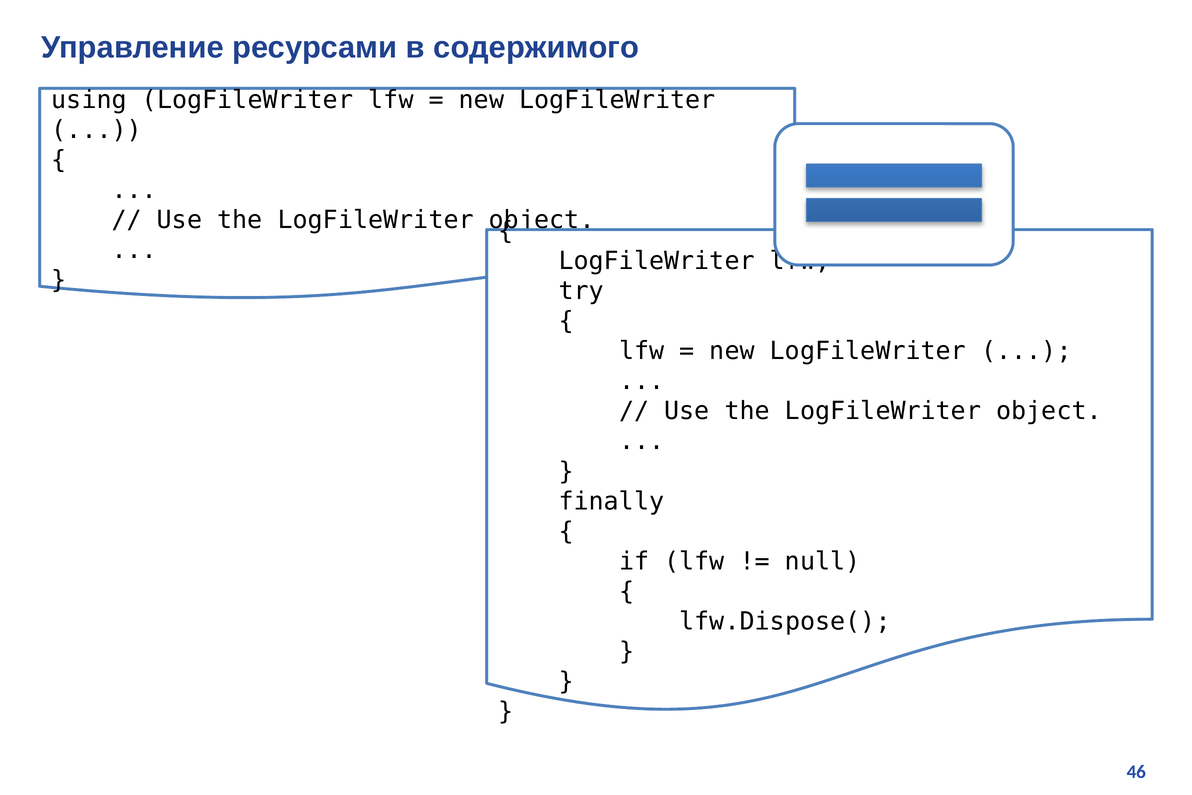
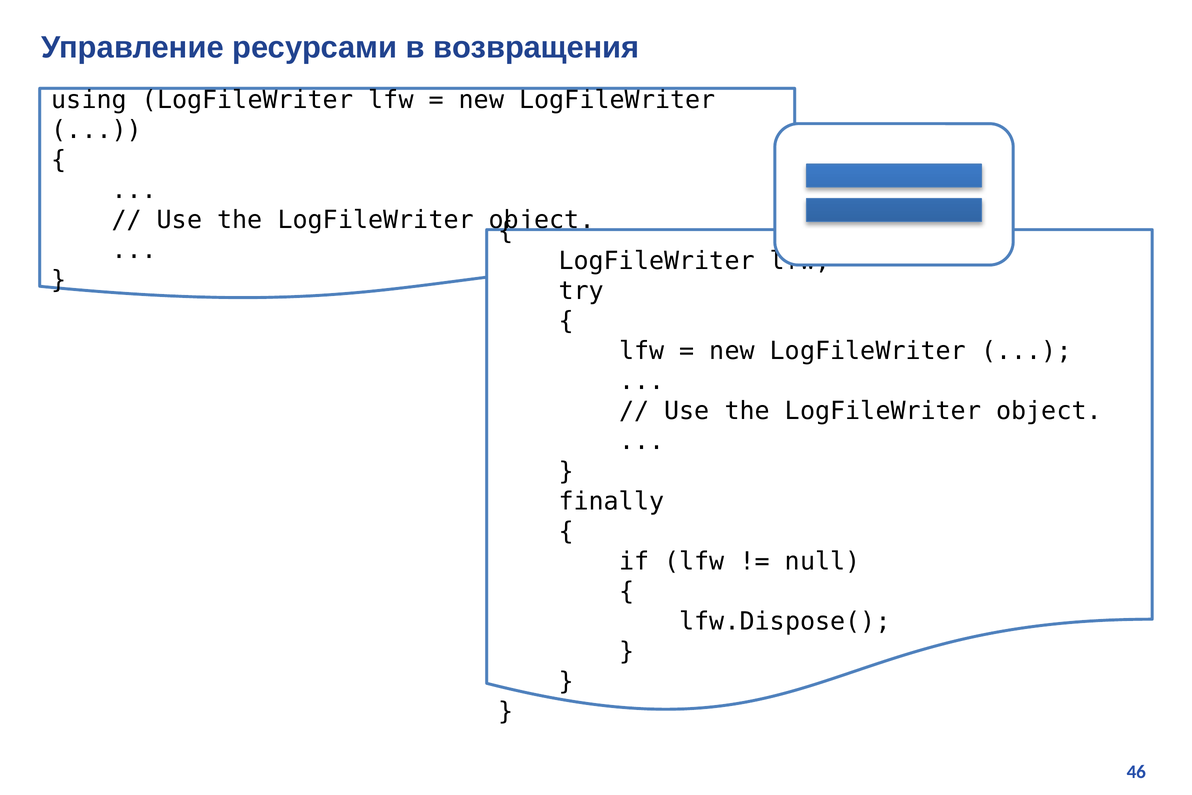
содержимого: содержимого -> возвращения (536, 47)
